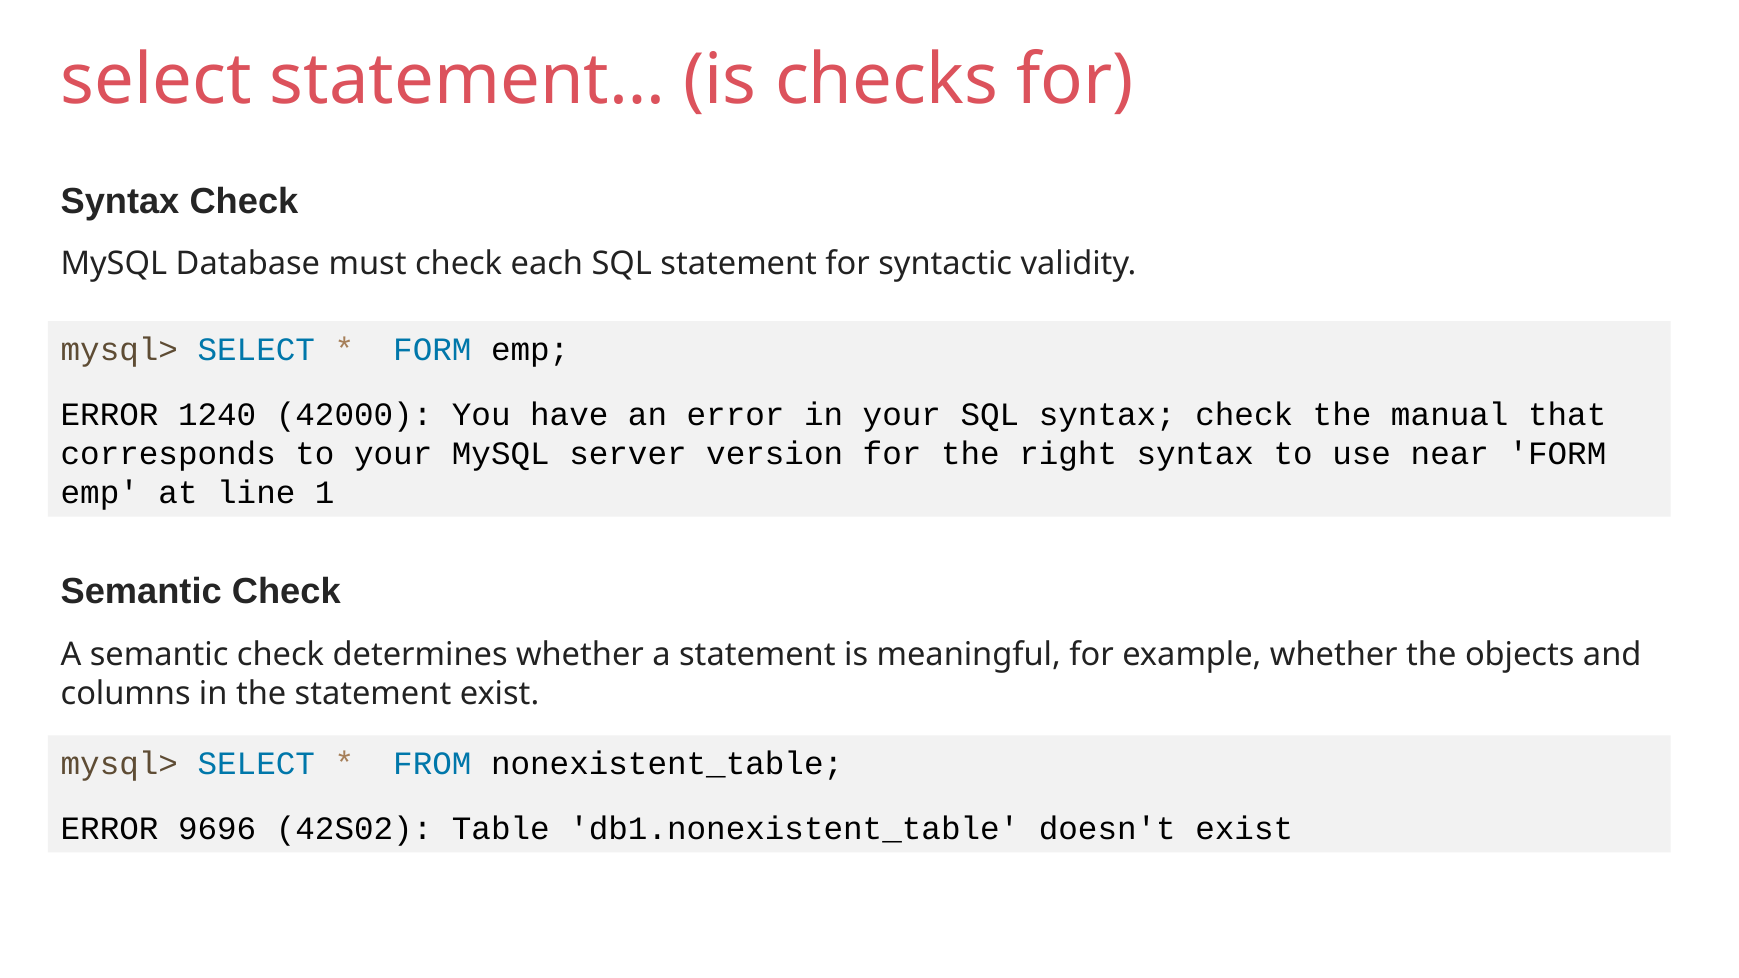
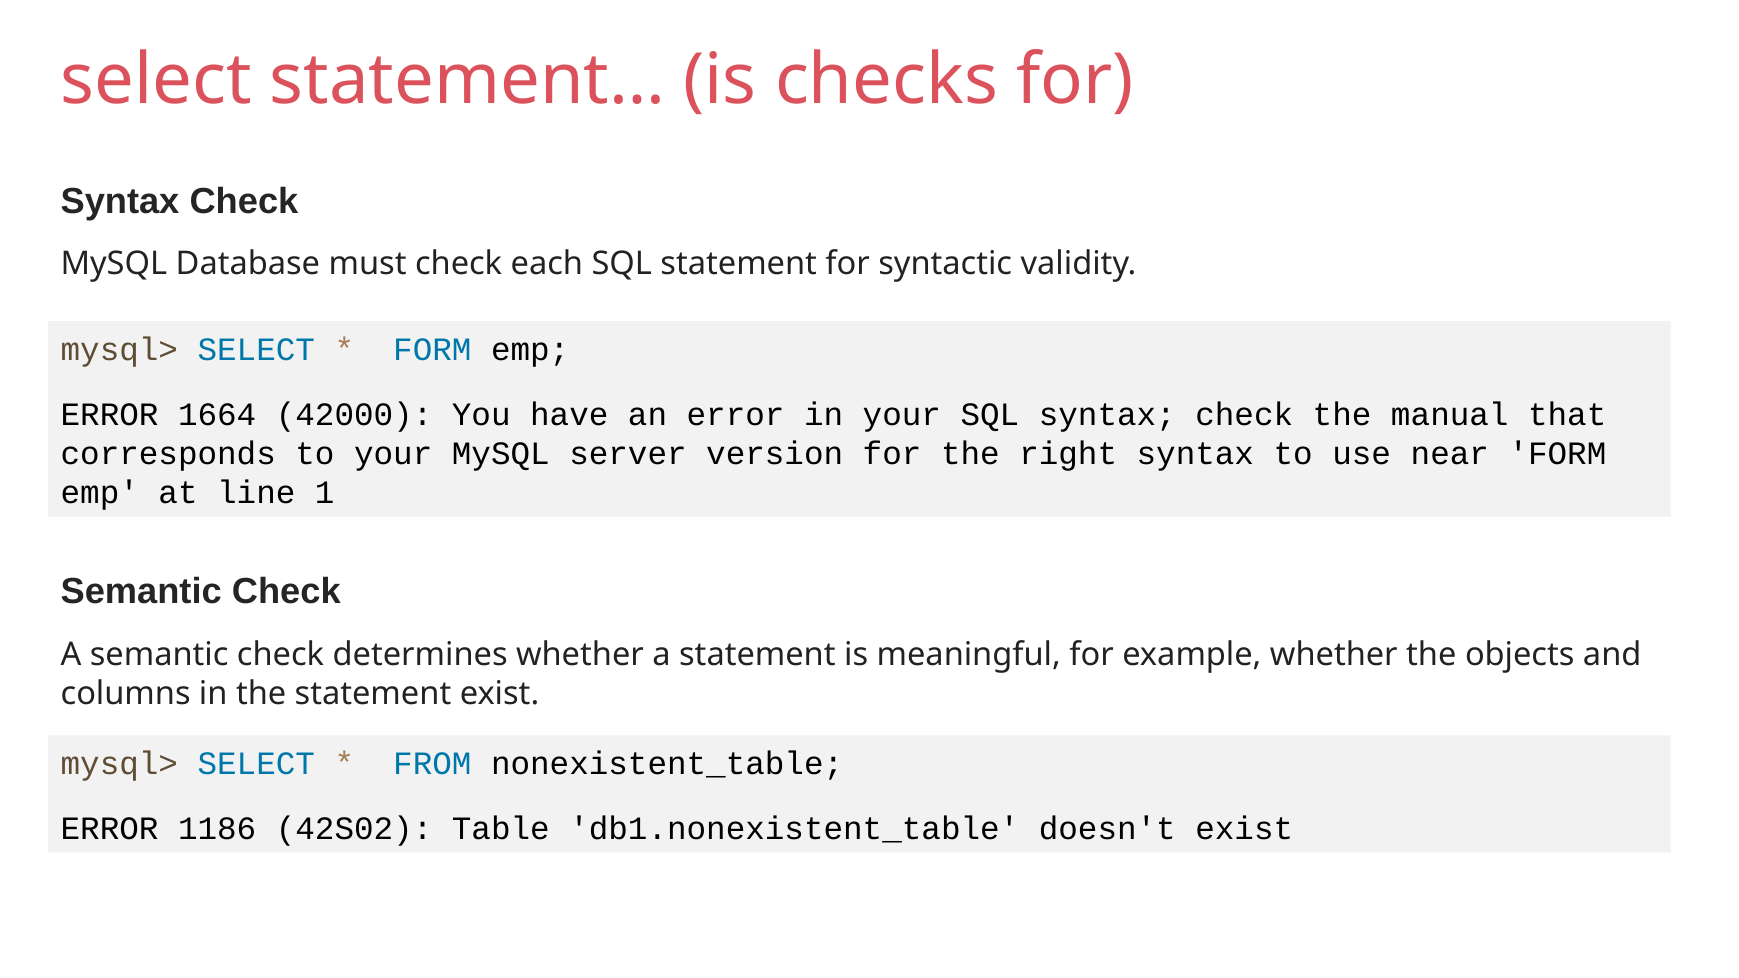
1240: 1240 -> 1664 (217, 415)
9696: 9696 -> 1186 (217, 829)
